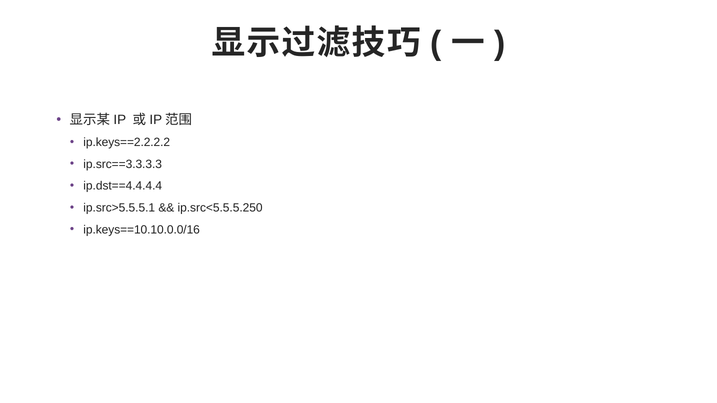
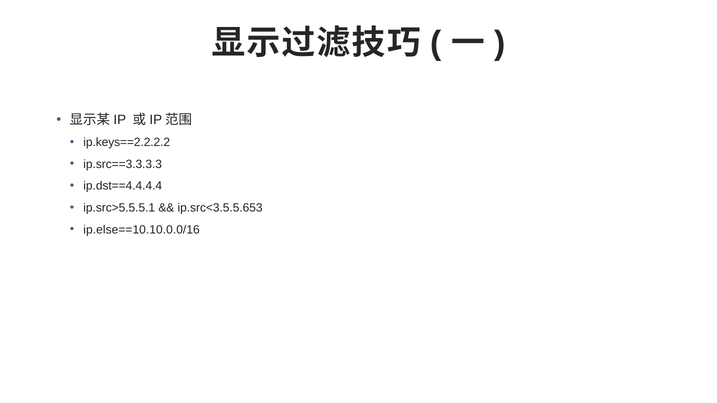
ip.src<5.5.5.250: ip.src<5.5.5.250 -> ip.src<3.5.5.653 (220, 208)
ip.keys==10.10.0.0/16: ip.keys==10.10.0.0/16 -> ip.else==10.10.0.0/16 (142, 230)
